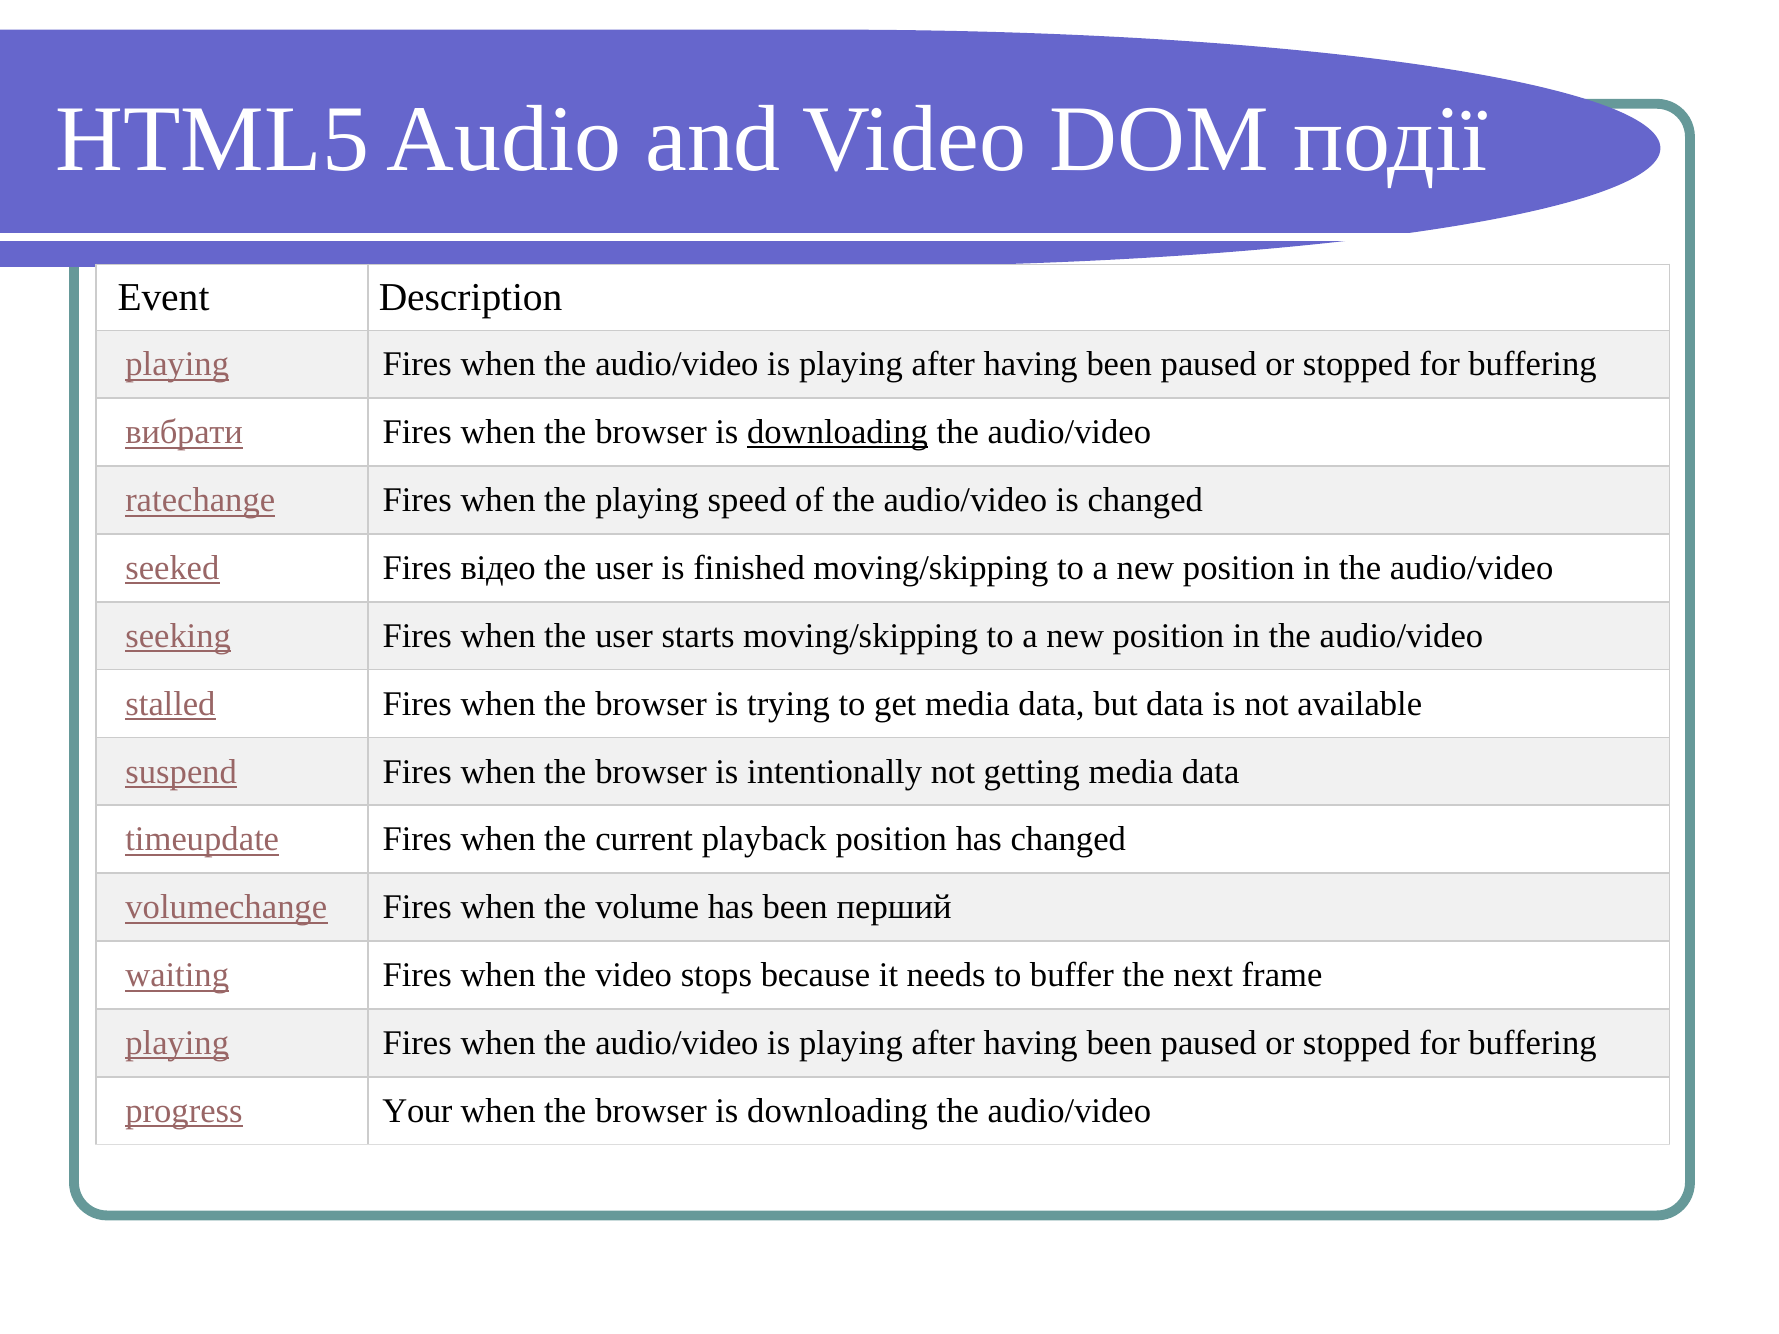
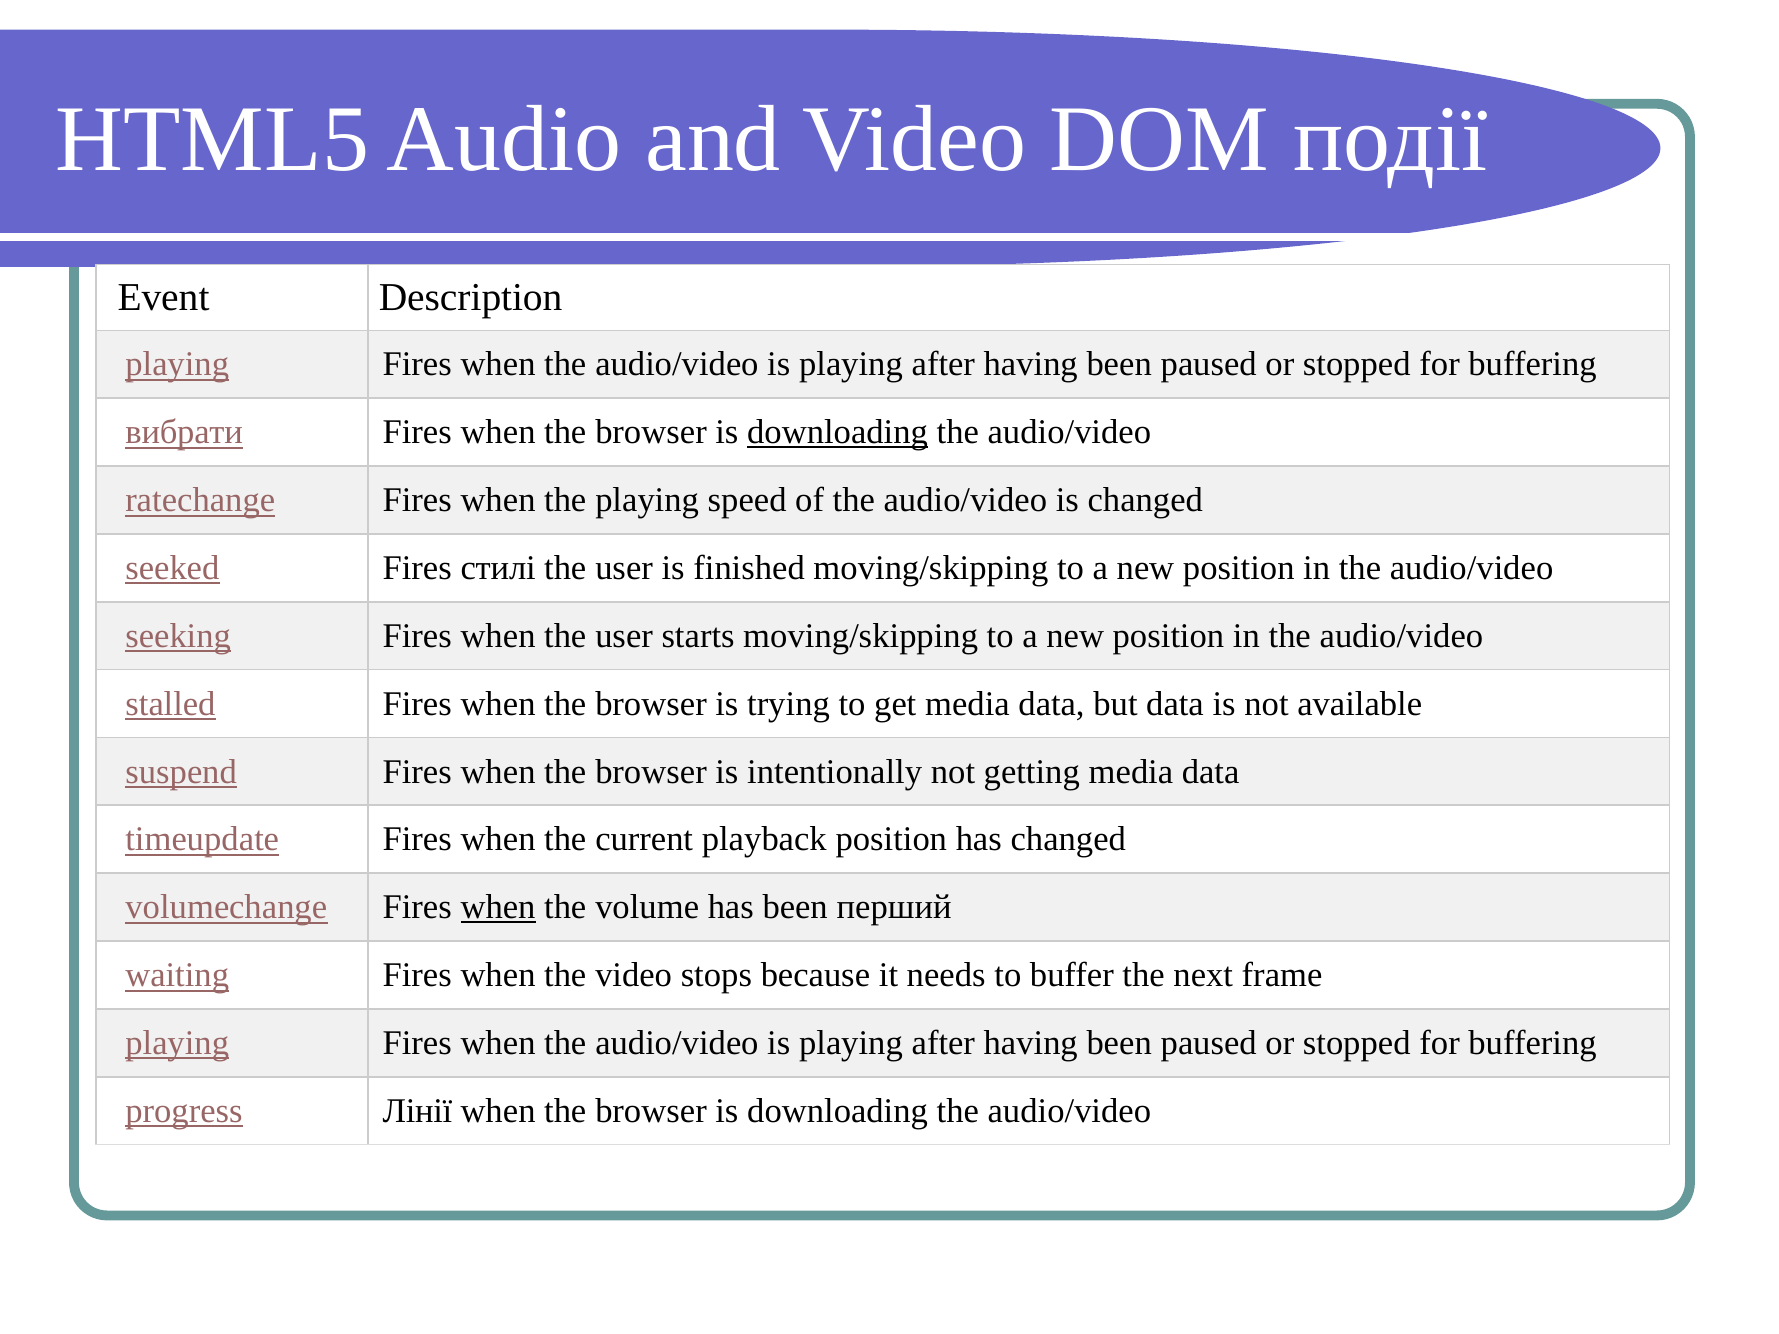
відео: відео -> стилі (498, 568)
when underline: none -> present (498, 908)
Your: Your -> Лінії (417, 1111)
